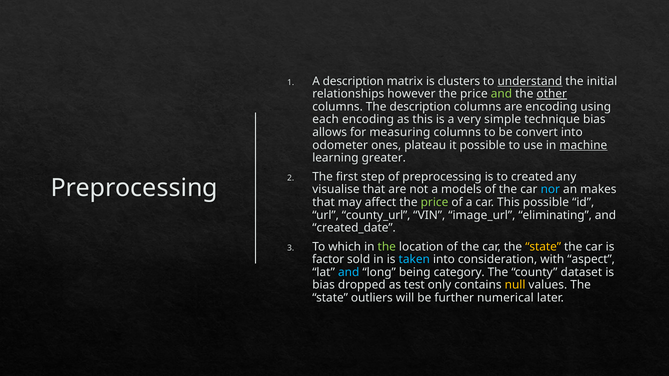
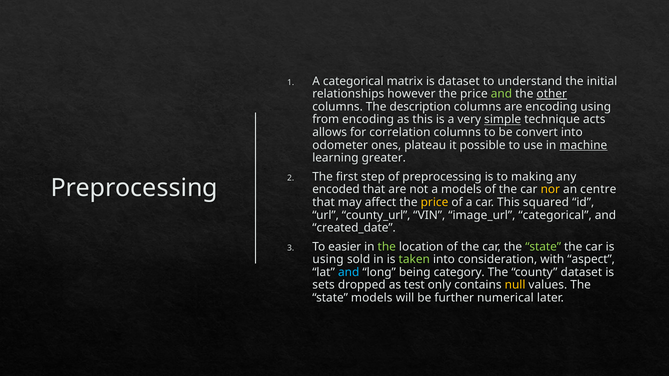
A description: description -> categorical (353, 81)
is clusters: clusters -> dataset (459, 81)
understand underline: present -> none (530, 81)
each: each -> from (326, 120)
simple underline: none -> present (503, 120)
technique bias: bias -> acts (594, 120)
measuring: measuring -> correlation (400, 132)
created: created -> making (532, 177)
visualise: visualise -> encoded (336, 190)
nor colour: light blue -> yellow (550, 190)
makes: makes -> centre (598, 190)
price colour: light green -> yellow (435, 202)
This possible: possible -> squared (546, 202)
image_url eliminating: eliminating -> categorical (555, 215)
which: which -> easier (345, 247)
state colour: yellow -> light green (543, 247)
factor: factor -> using (328, 260)
taken colour: light blue -> light green (414, 260)
bias: bias -> sets (324, 285)
state outliers: outliers -> models (372, 298)
